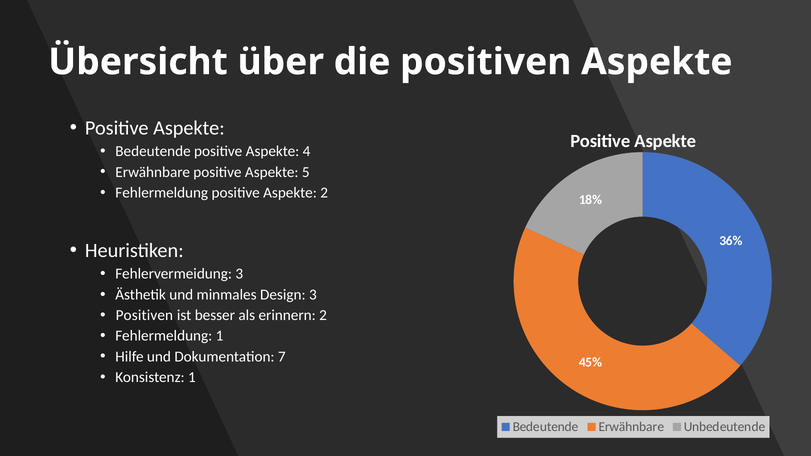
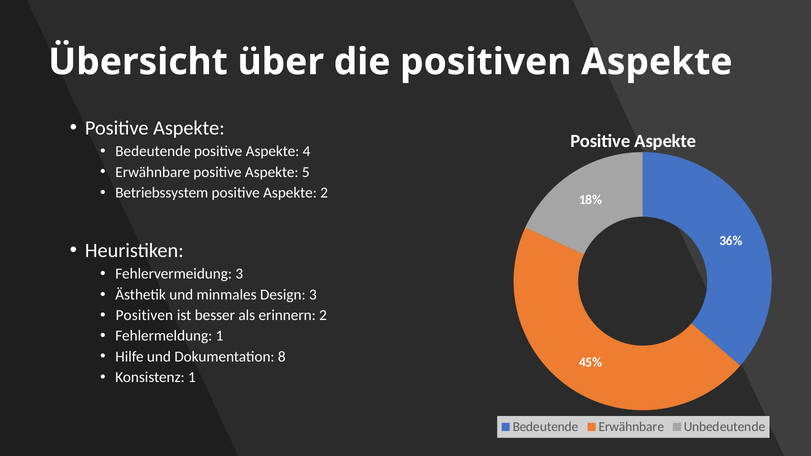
Fehlermeldung: Fehlermeldung -> Betriebssystem (162, 193)
7: 7 -> 8 (282, 357)
